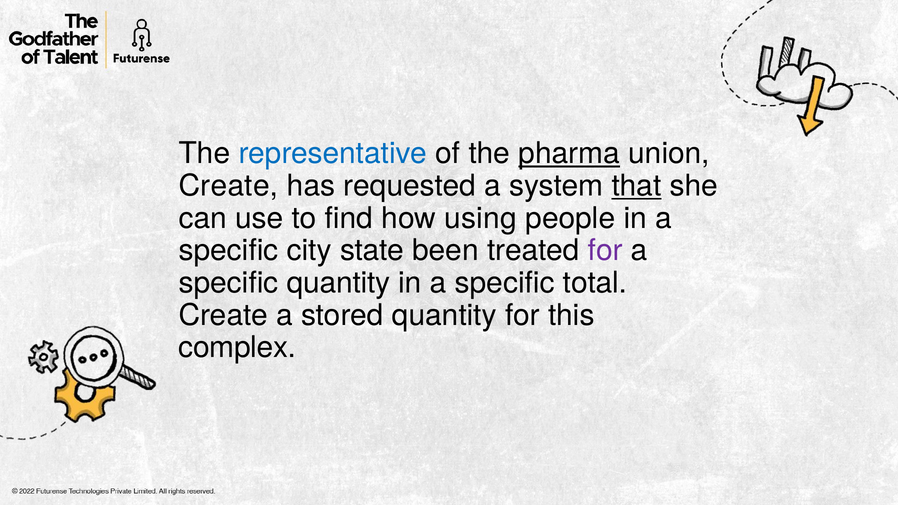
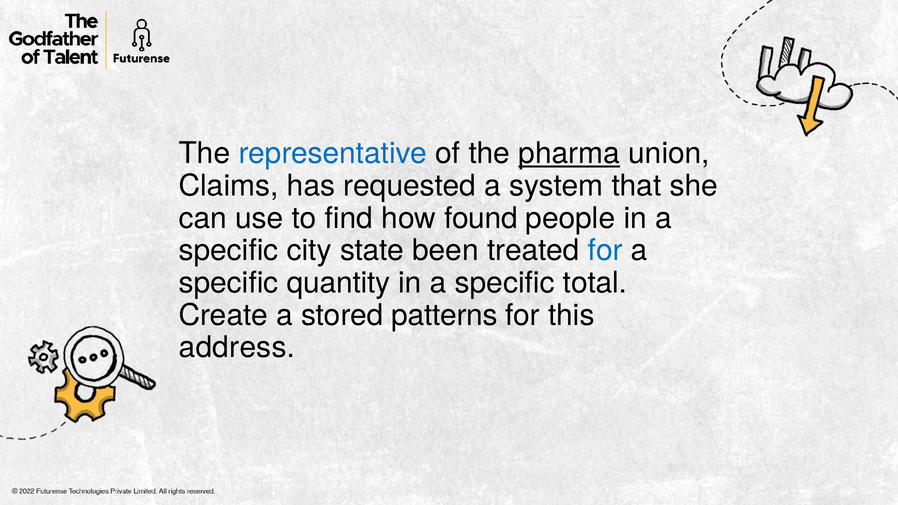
Create: Create -> Claims (229, 186)
that underline: present -> none (636, 186)
using: using -> found (481, 218)
for colour: purple -> blue (605, 251)
stored quantity: quantity -> patterns (445, 315)
complex: complex -> address (237, 348)
